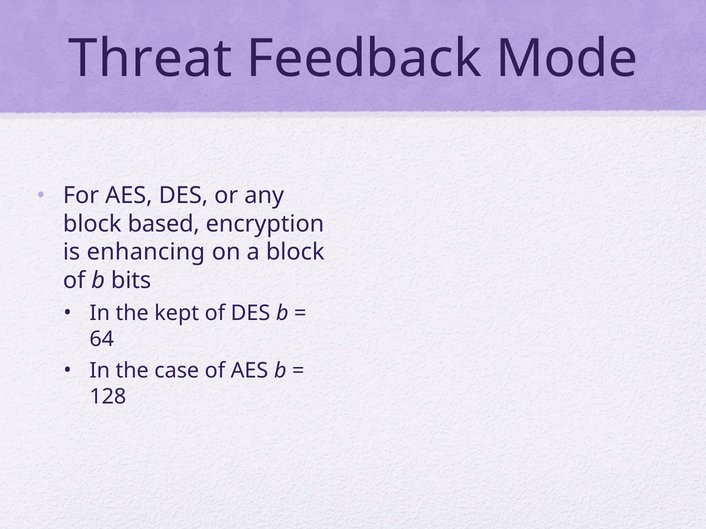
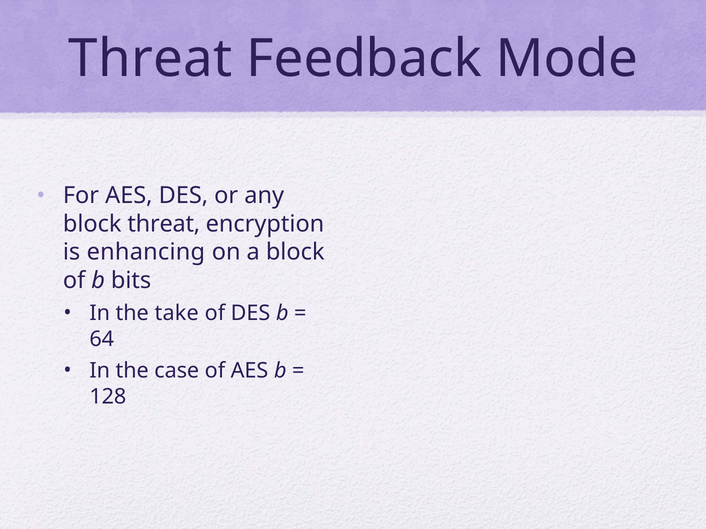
block based: based -> threat (164, 224)
kept: kept -> take (177, 313)
